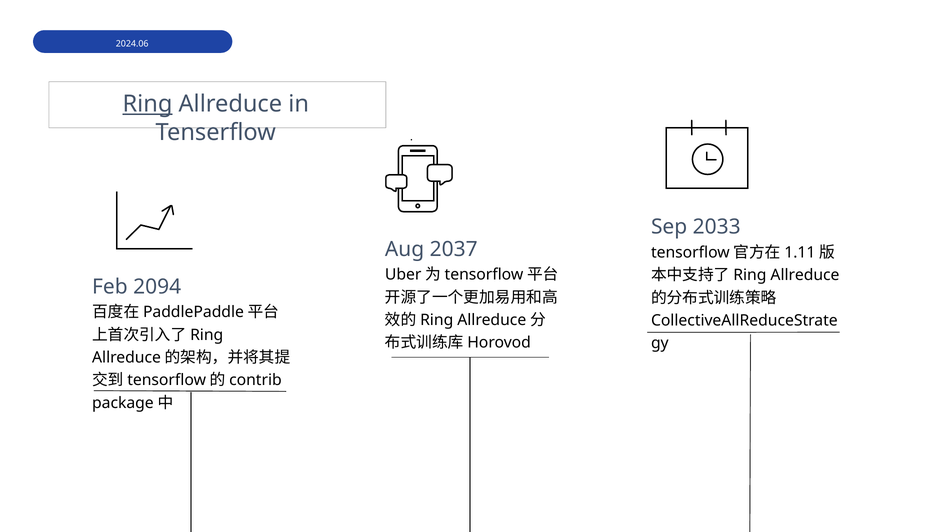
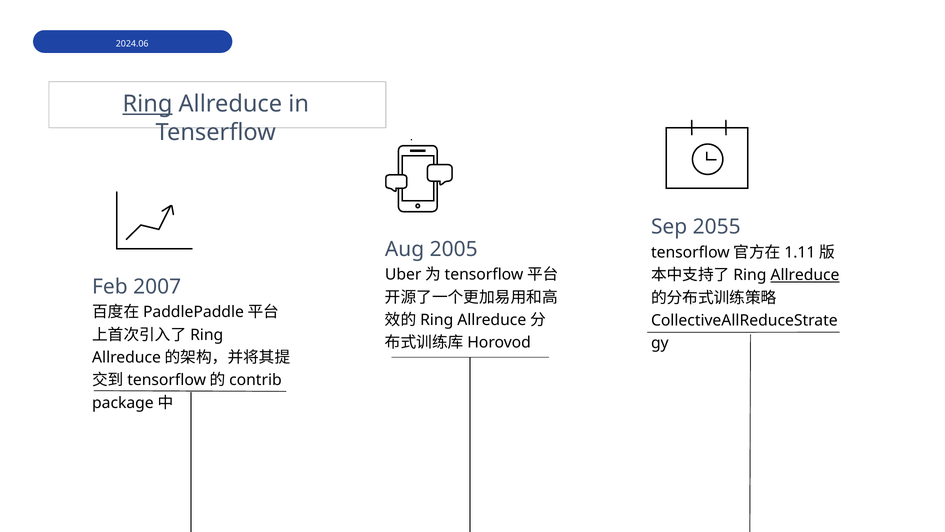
2033: 2033 -> 2055 (717, 227)
2037: 2037 -> 2005 (454, 249)
Allreduce underline: none -> present (805, 275)
2094: 2094 -> 2007 (157, 287)
